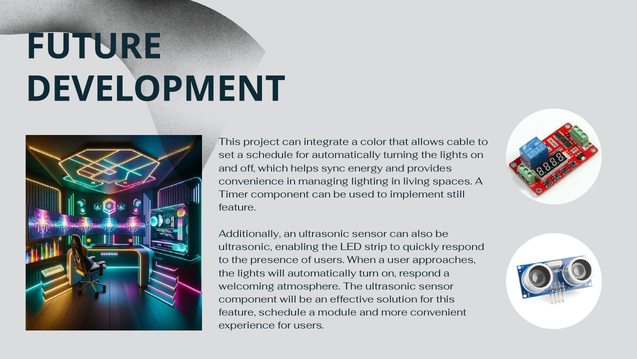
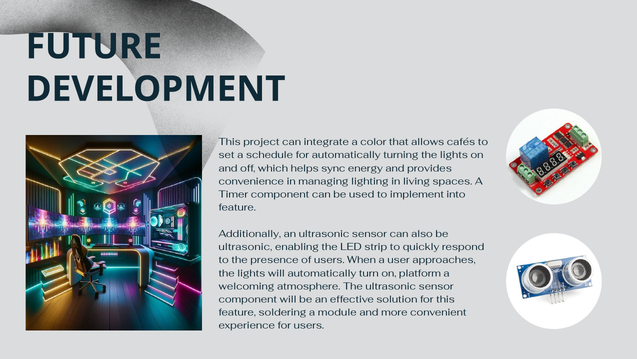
cable: cable -> cafés (461, 142)
still: still -> into (456, 194)
on respond: respond -> platform (420, 273)
feature schedule: schedule -> soldering (282, 312)
